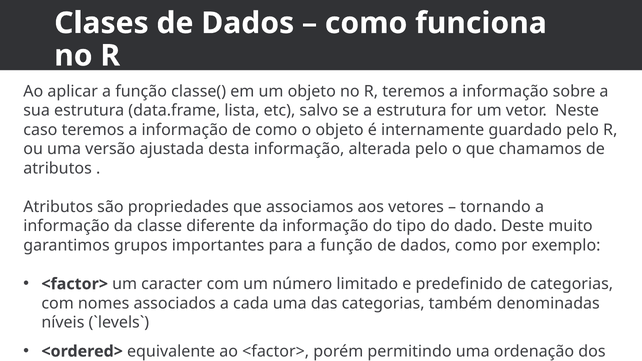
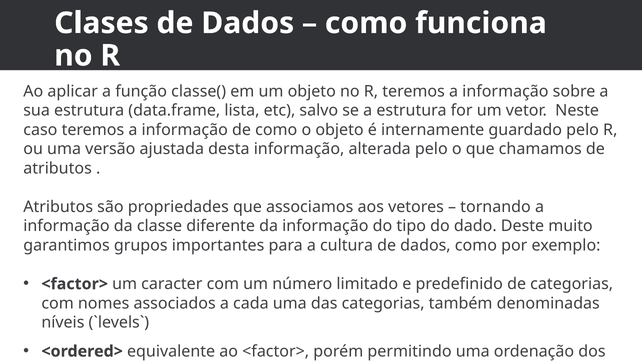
para a função: função -> cultura (347, 246)
